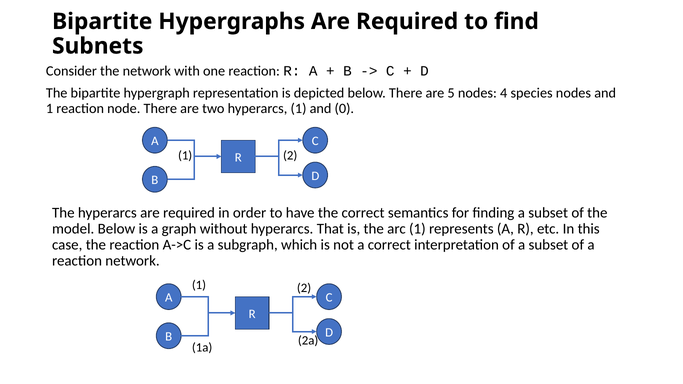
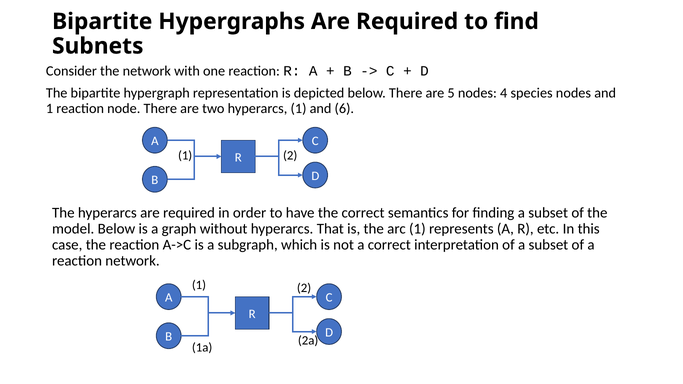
0: 0 -> 6 (344, 109)
